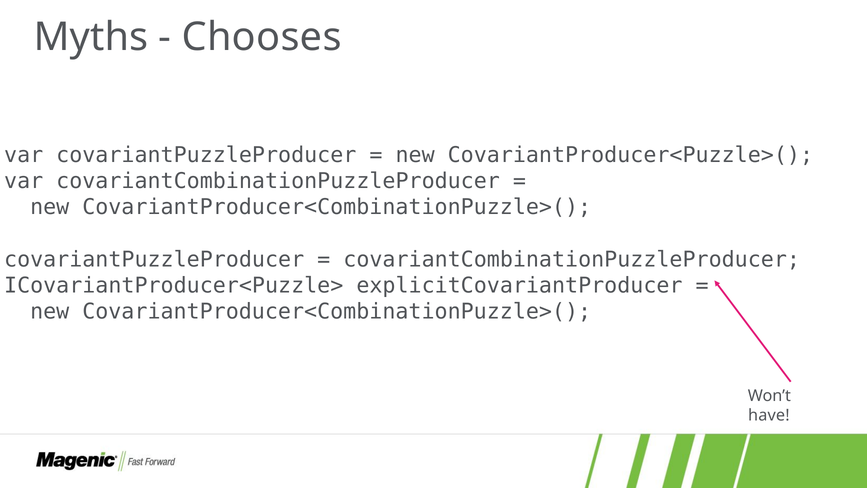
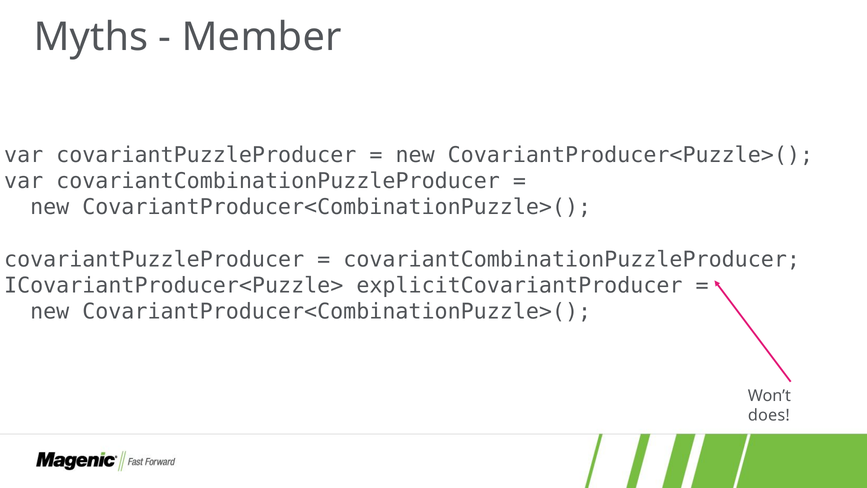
Chooses: Chooses -> Member (262, 37)
have: have -> does (769, 415)
